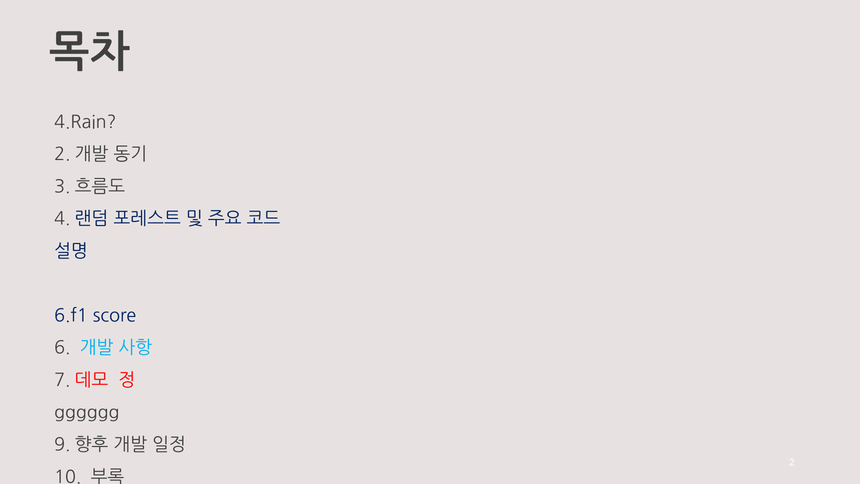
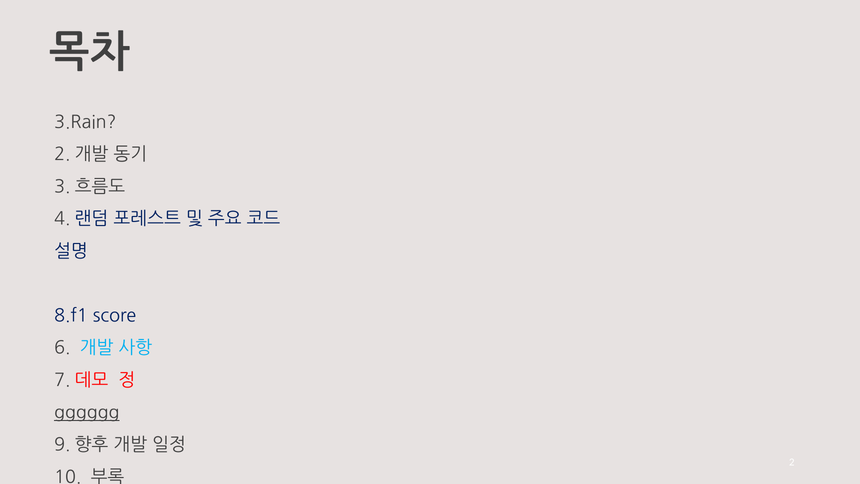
4.Rain: 4.Rain -> 3.Rain (85, 122)
6.f1: 6.f1 -> 8.f1 (71, 316)
gggggg underline: none -> present (87, 412)
